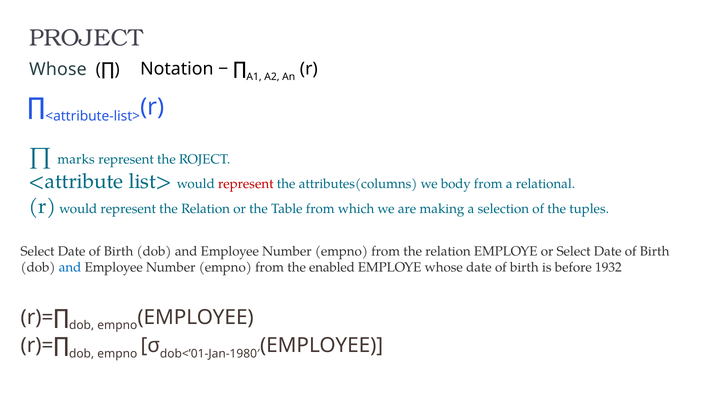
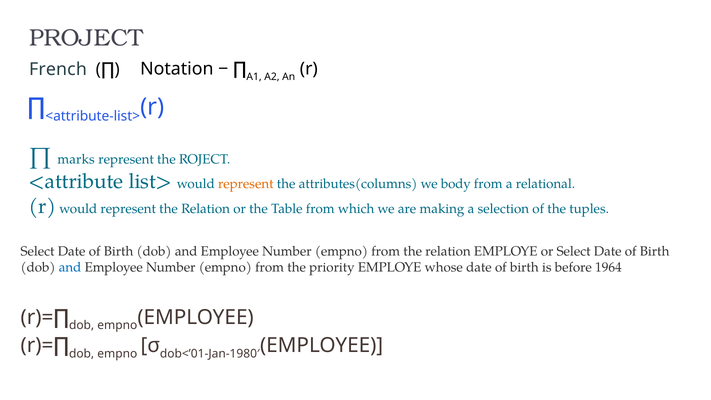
Whose: Whose -> French (58, 70)
represent colour: red -> orange (246, 184)
enabled: enabled -> priority (332, 267)
1932: 1932 -> 1964 (608, 267)
